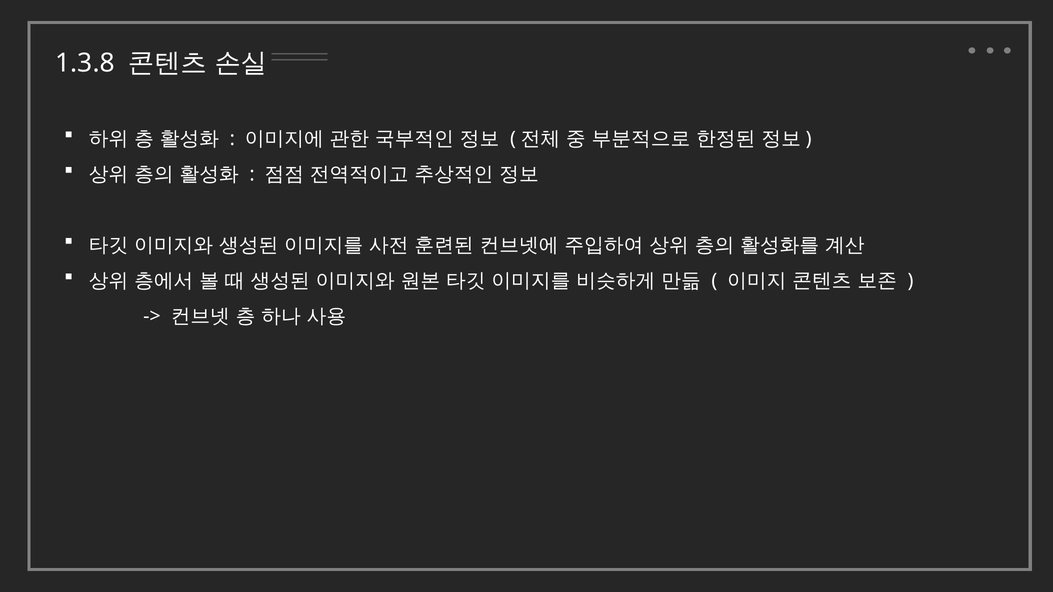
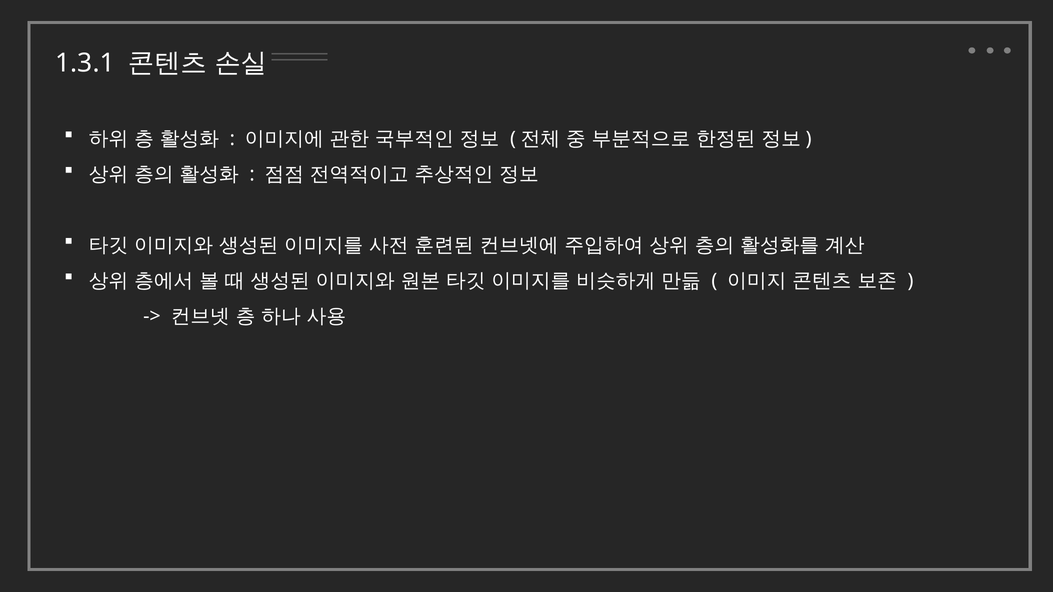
1.3.8: 1.3.8 -> 1.3.1 (85, 63)
